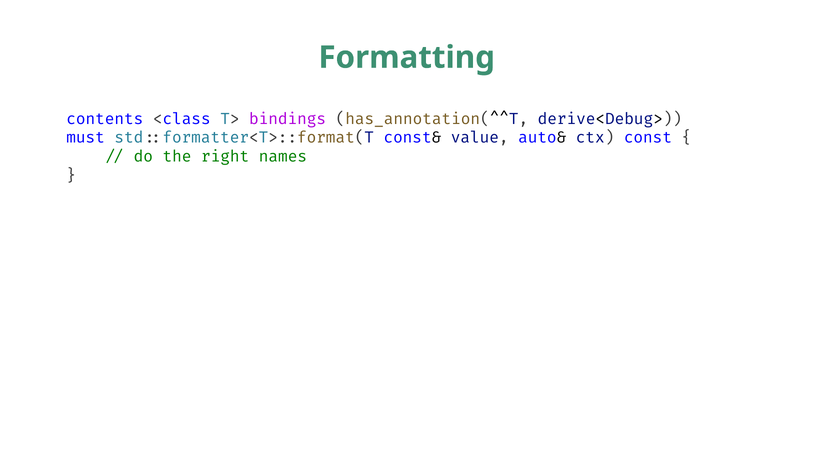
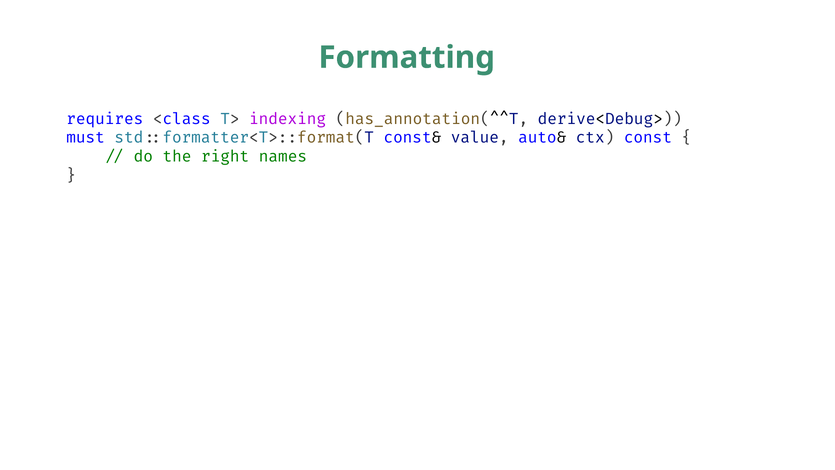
contents: contents -> requires (105, 119)
bindings: bindings -> indexing (288, 119)
